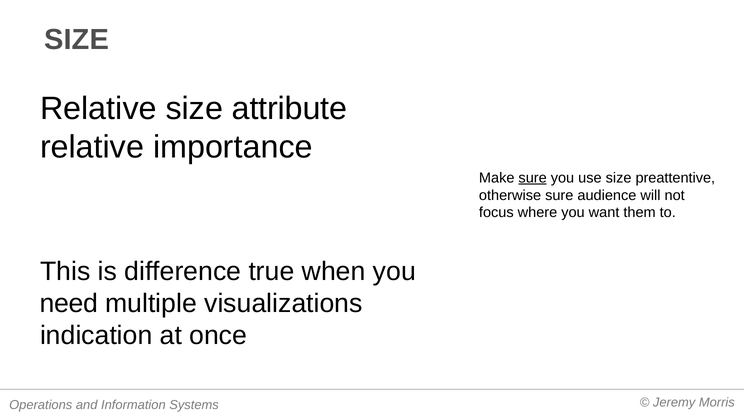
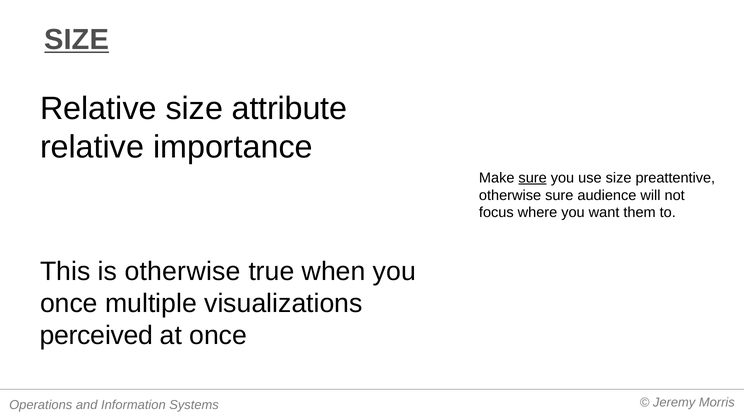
SIZE underline: none -> present (77, 40)
is difference: difference -> otherwise (183, 272)
need: need -> once (69, 304)
indication: indication -> perceived (96, 336)
